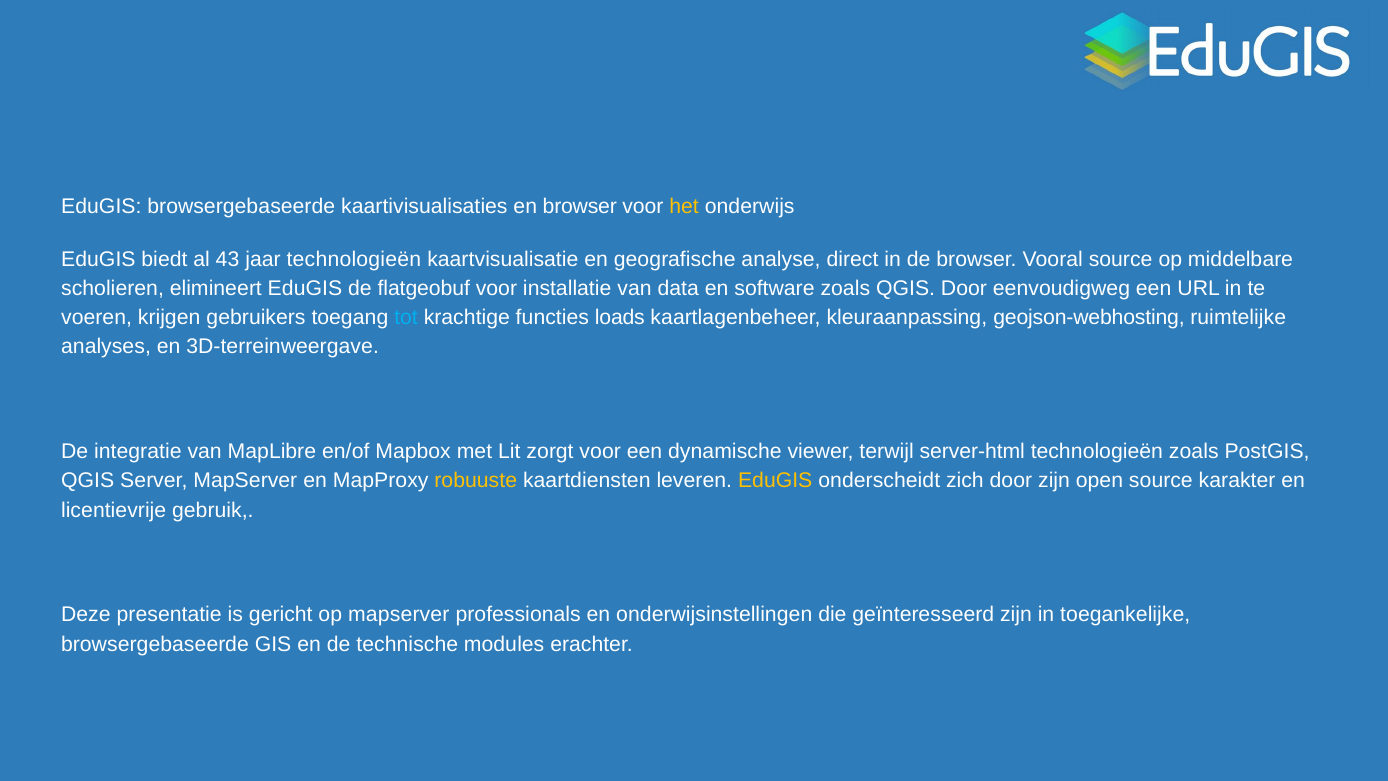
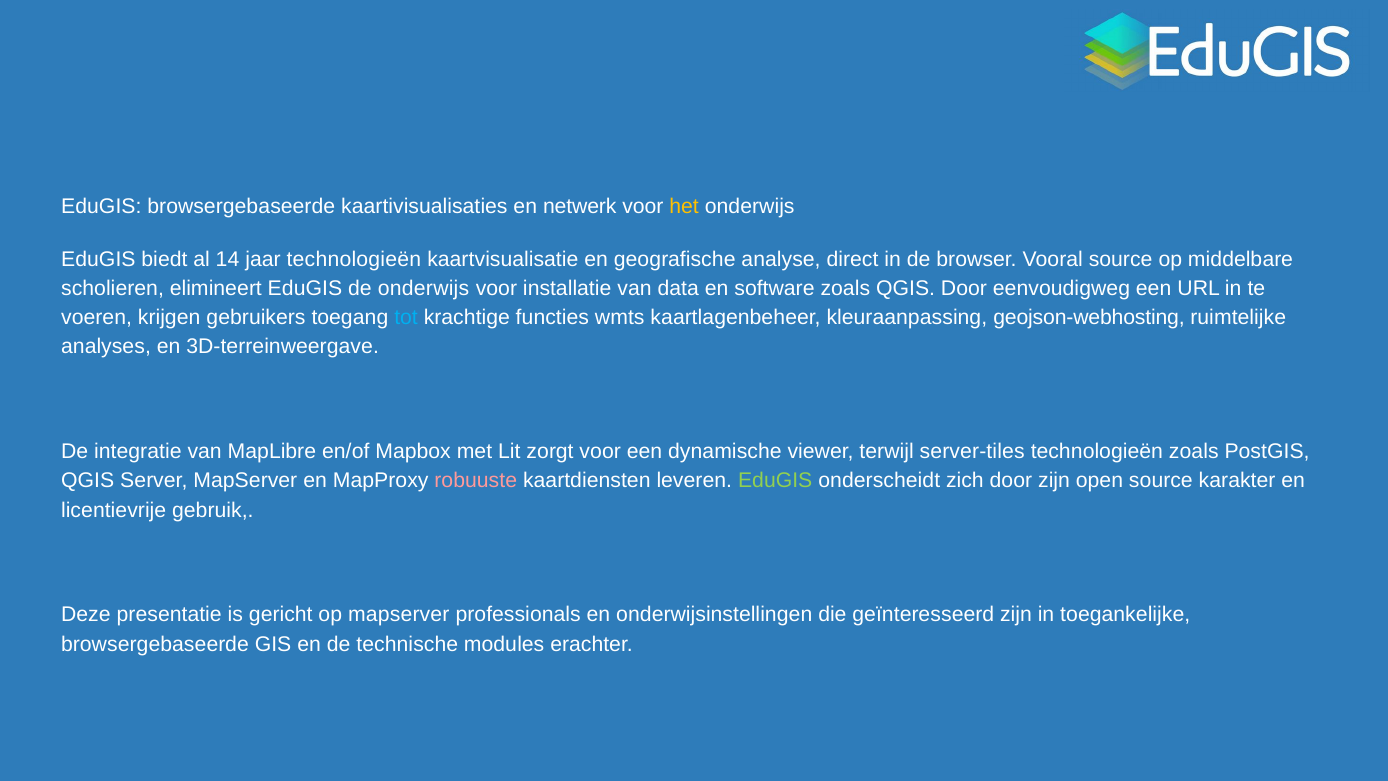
en browser: browser -> netwerk (580, 207)
43: 43 -> 14 (228, 259)
de flatgeobuf: flatgeobuf -> onderwijs (424, 288)
loads: loads -> wmts (620, 318)
server-html: server-html -> server-tiles (972, 452)
robuuste colour: yellow -> pink (476, 481)
EduGIS colour: yellow -> light green (775, 481)
